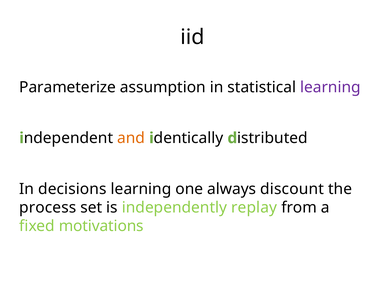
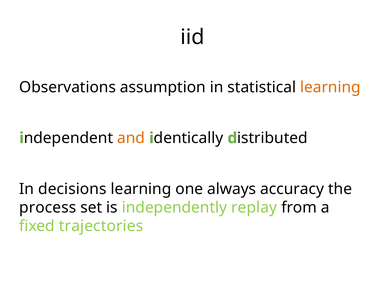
Parameterize: Parameterize -> Observations (68, 87)
learning colour: purple -> orange (330, 87)
discount: discount -> accuracy (292, 189)
motivations: motivations -> trajectories (101, 227)
